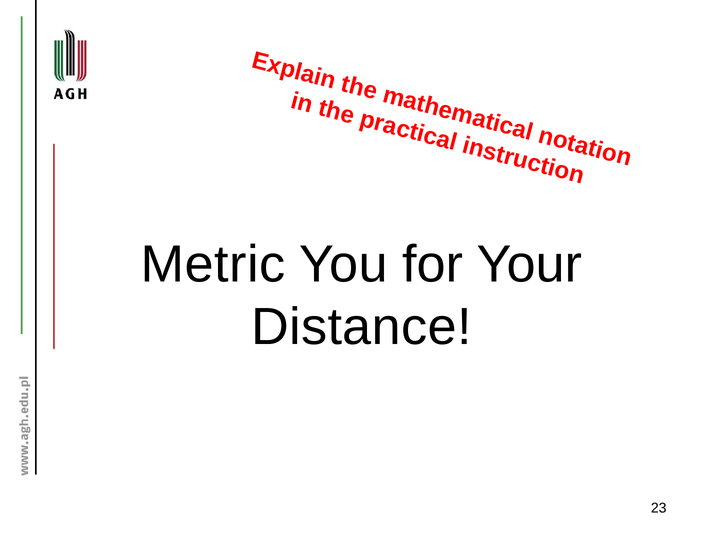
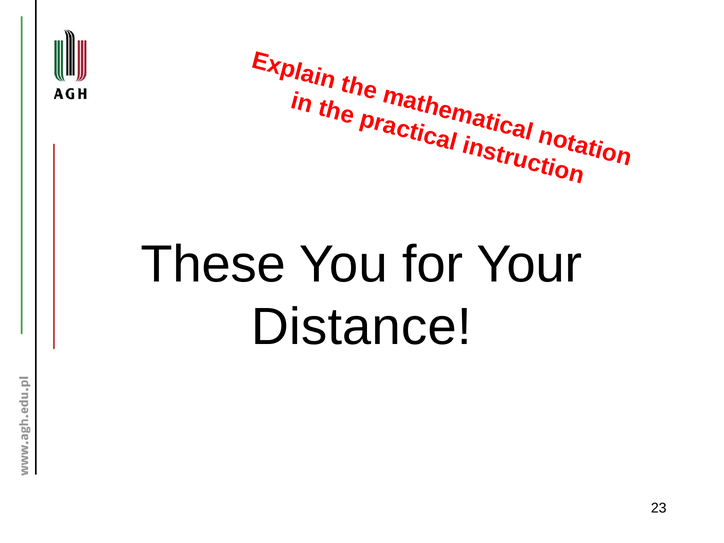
Metric: Metric -> These (213, 264)
